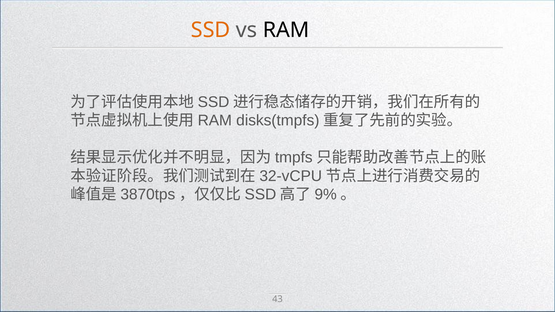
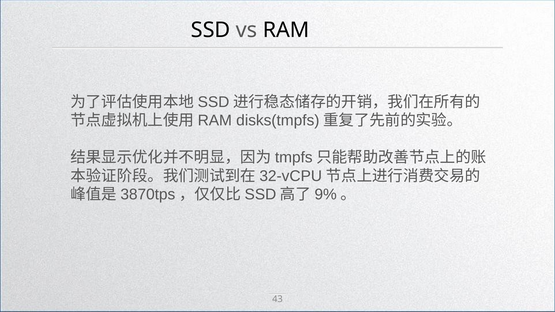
SSD colour: orange -> black (211, 30)
